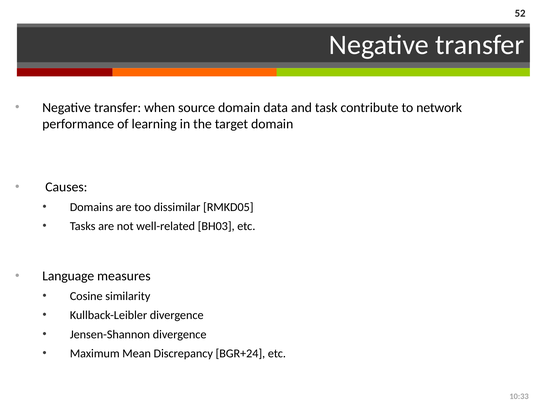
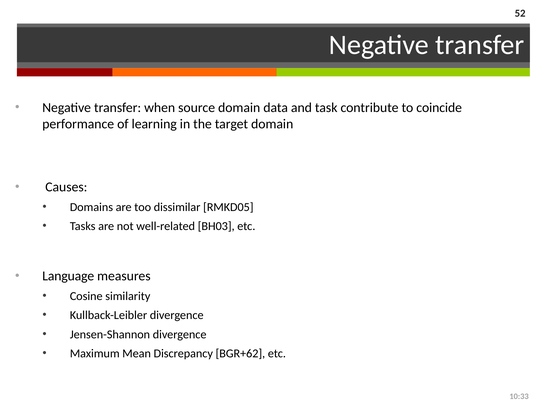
network: network -> coincide (439, 108)
BGR+24: BGR+24 -> BGR+62 (240, 354)
